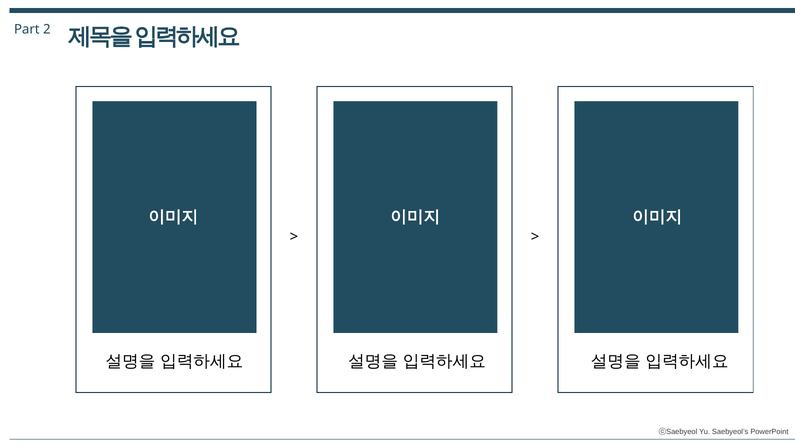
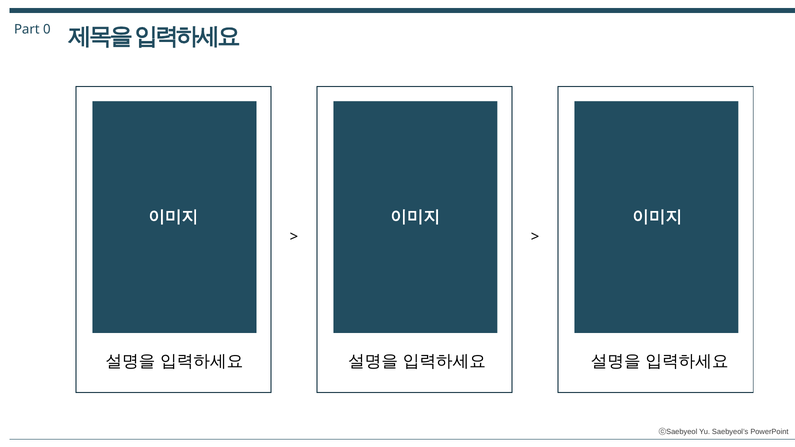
2: 2 -> 0 (47, 30)
